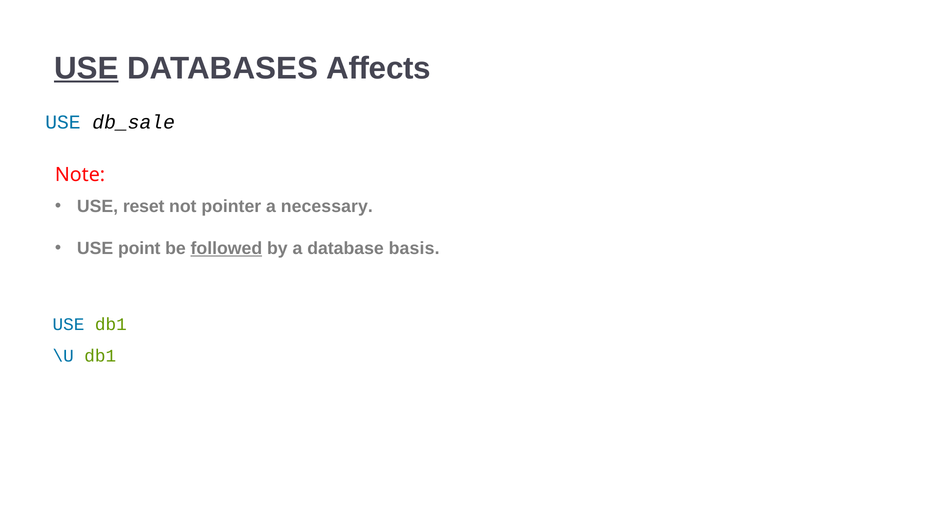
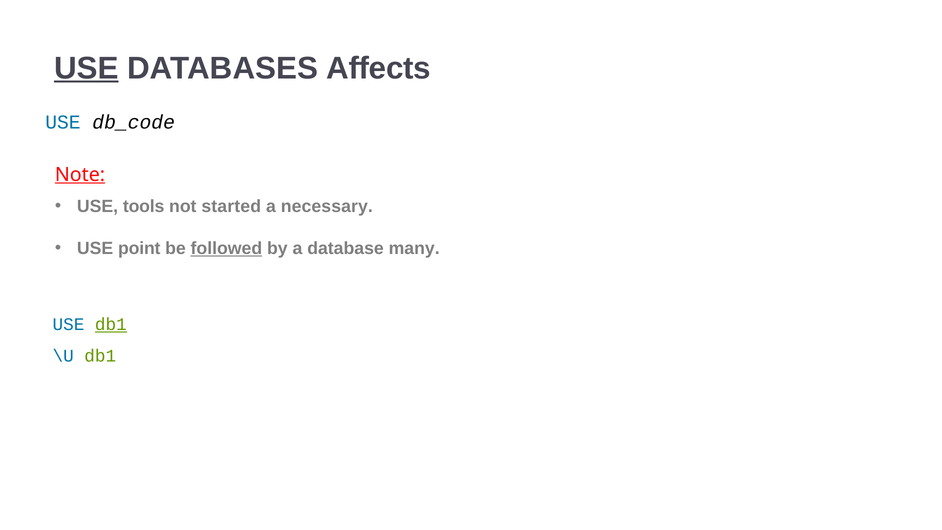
db_sale: db_sale -> db_code (134, 122)
Note underline: none -> present (80, 175)
reset: reset -> tools (144, 206)
pointer: pointer -> started (231, 206)
basis: basis -> many (414, 249)
db1 underline: none -> present (111, 324)
